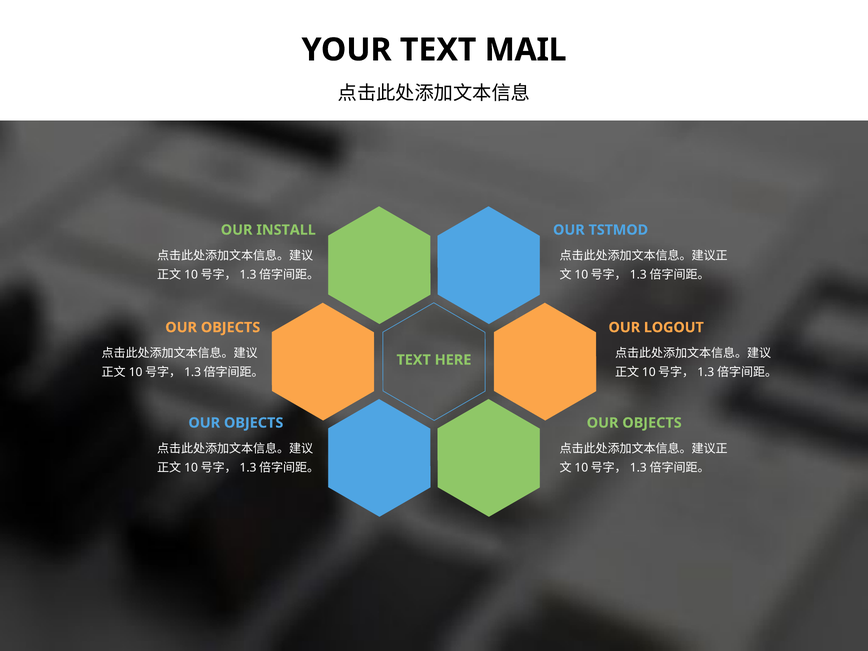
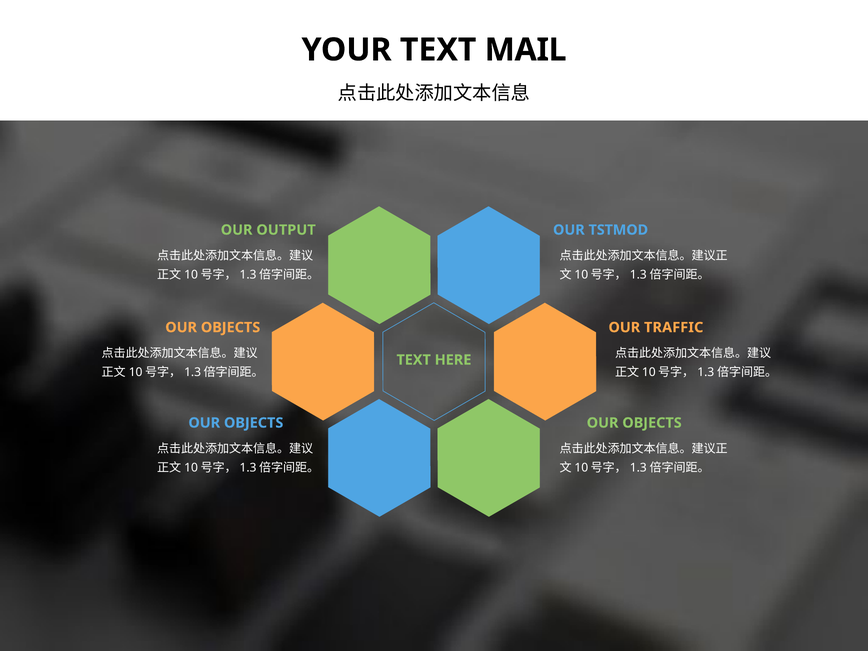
INSTALL: INSTALL -> OUTPUT (286, 230)
LOGOUT: LOGOUT -> TRAFFIC (674, 327)
